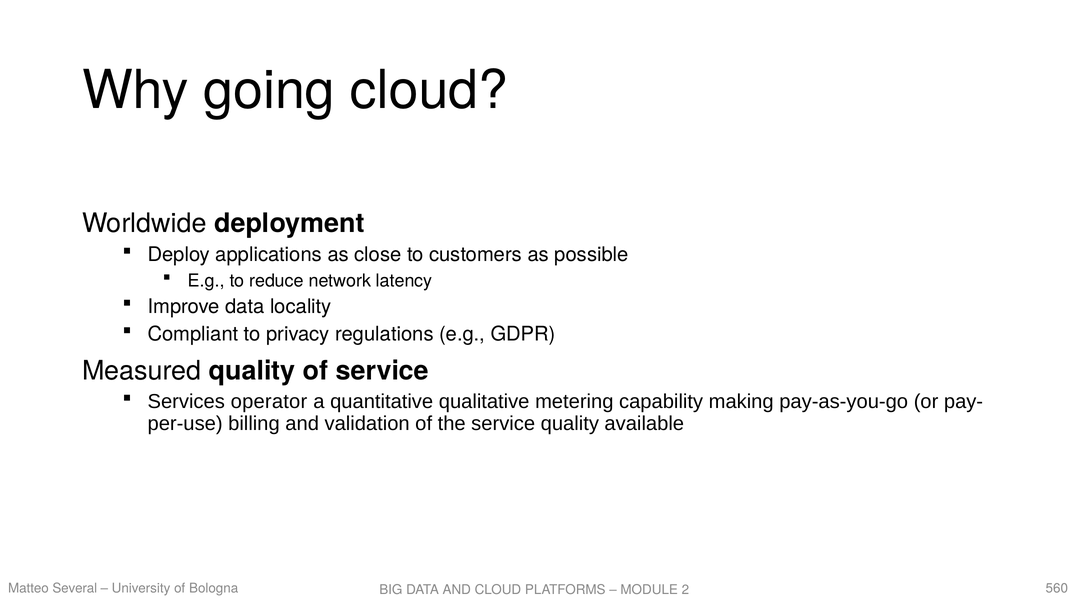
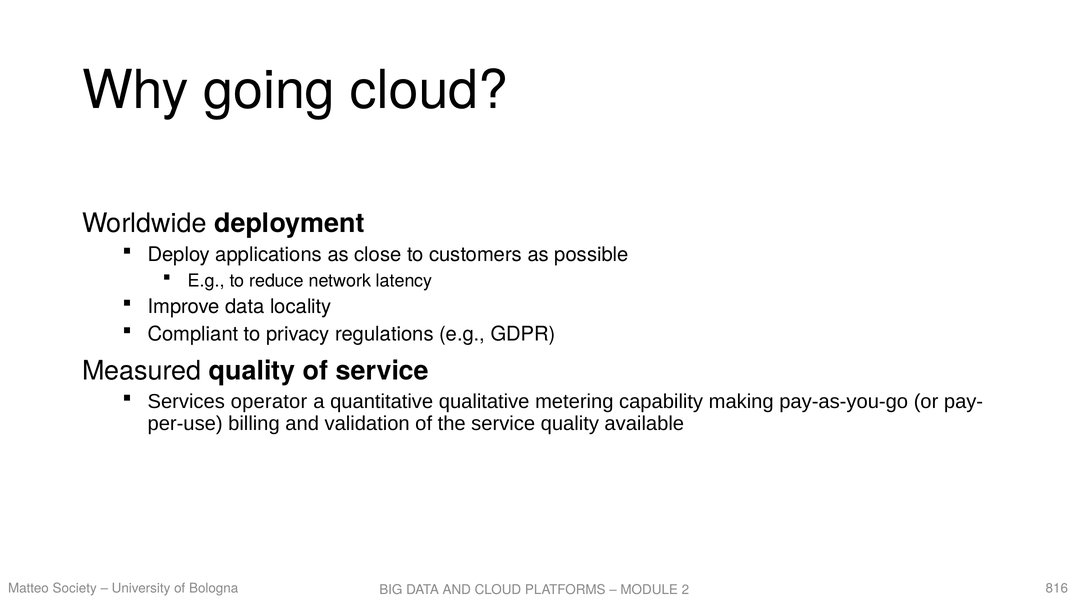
Several: Several -> Society (75, 589)
560: 560 -> 816 (1057, 589)
